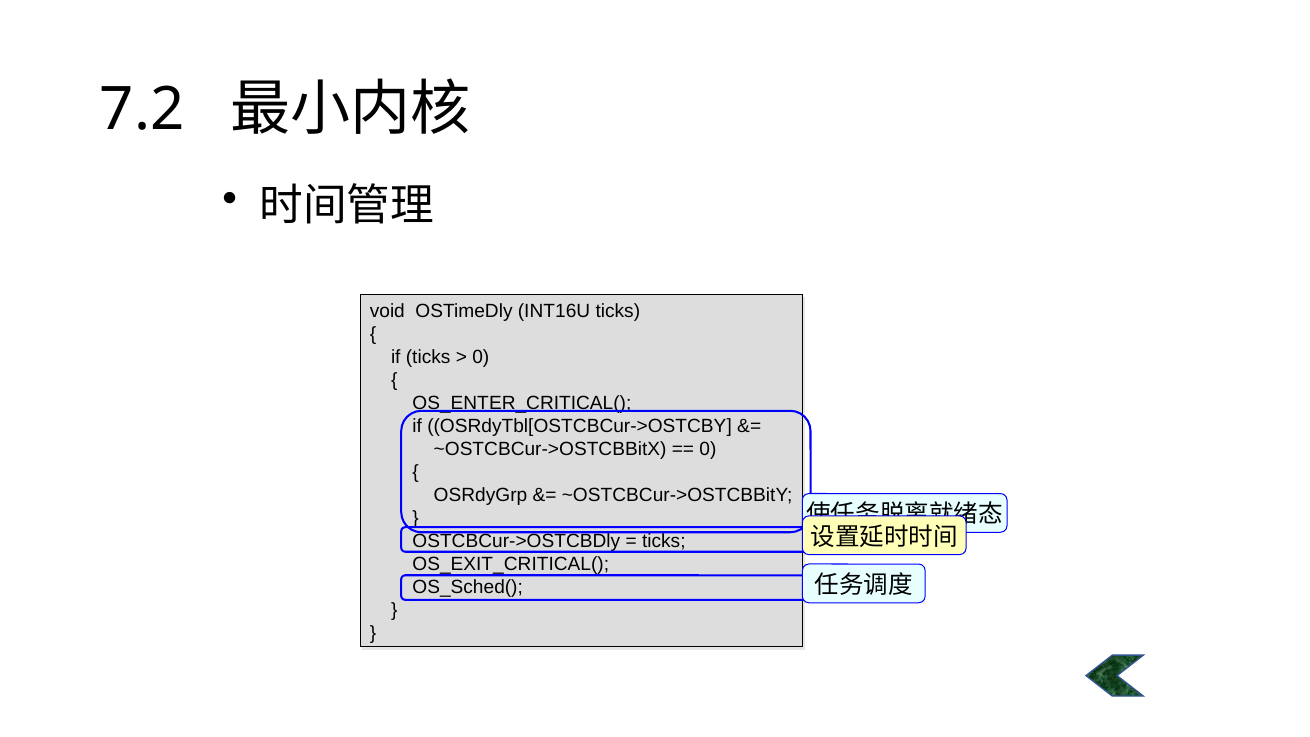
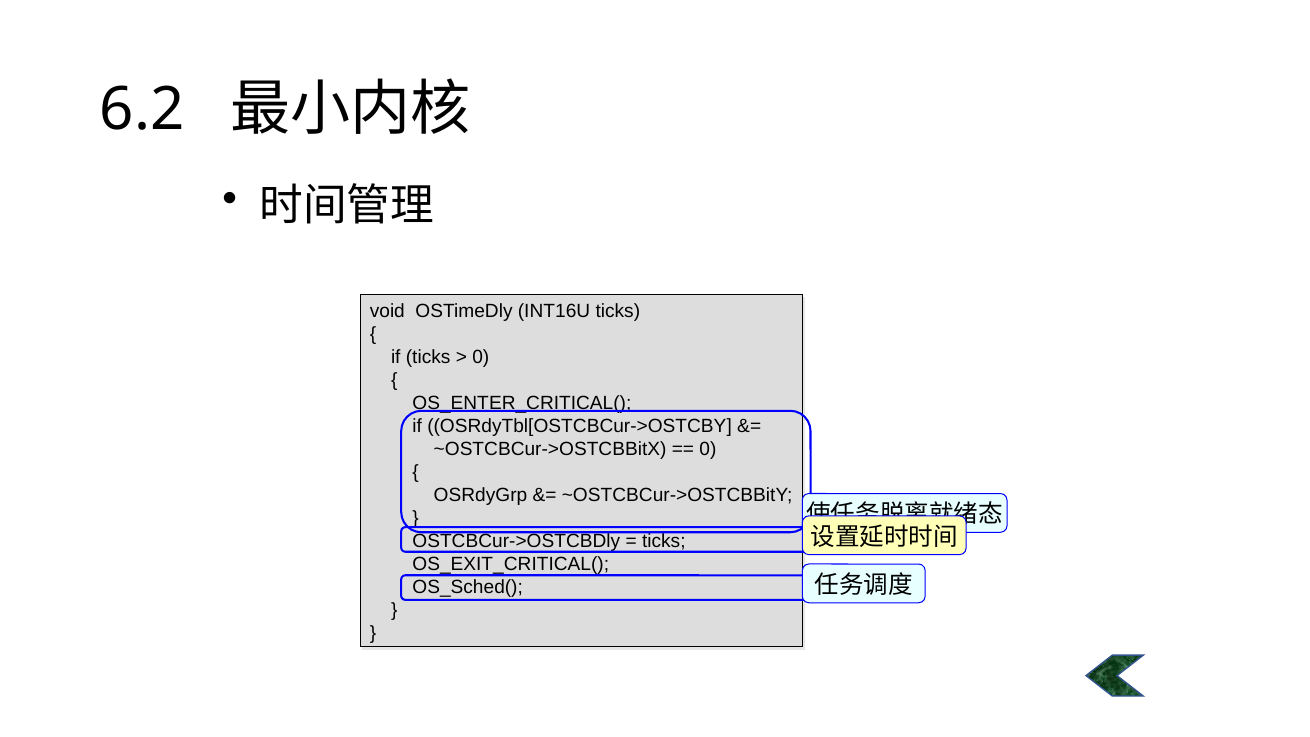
7.2: 7.2 -> 6.2 (142, 110)
